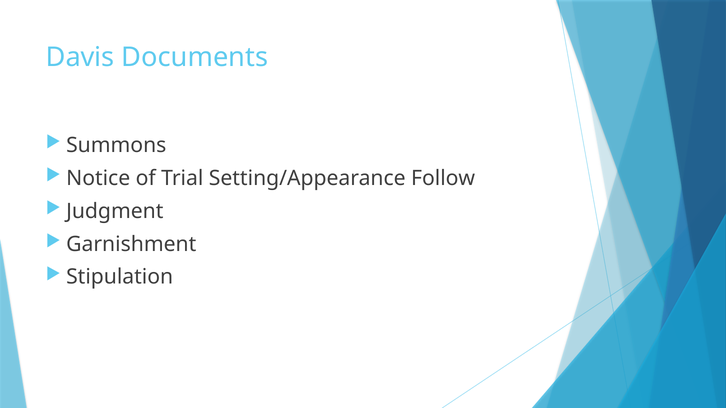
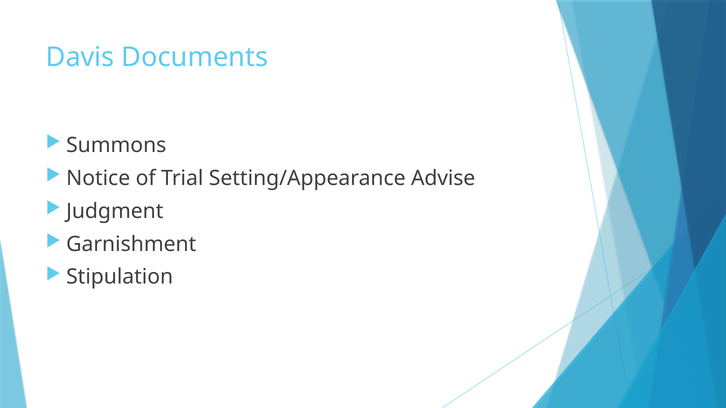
Follow: Follow -> Advise (443, 178)
